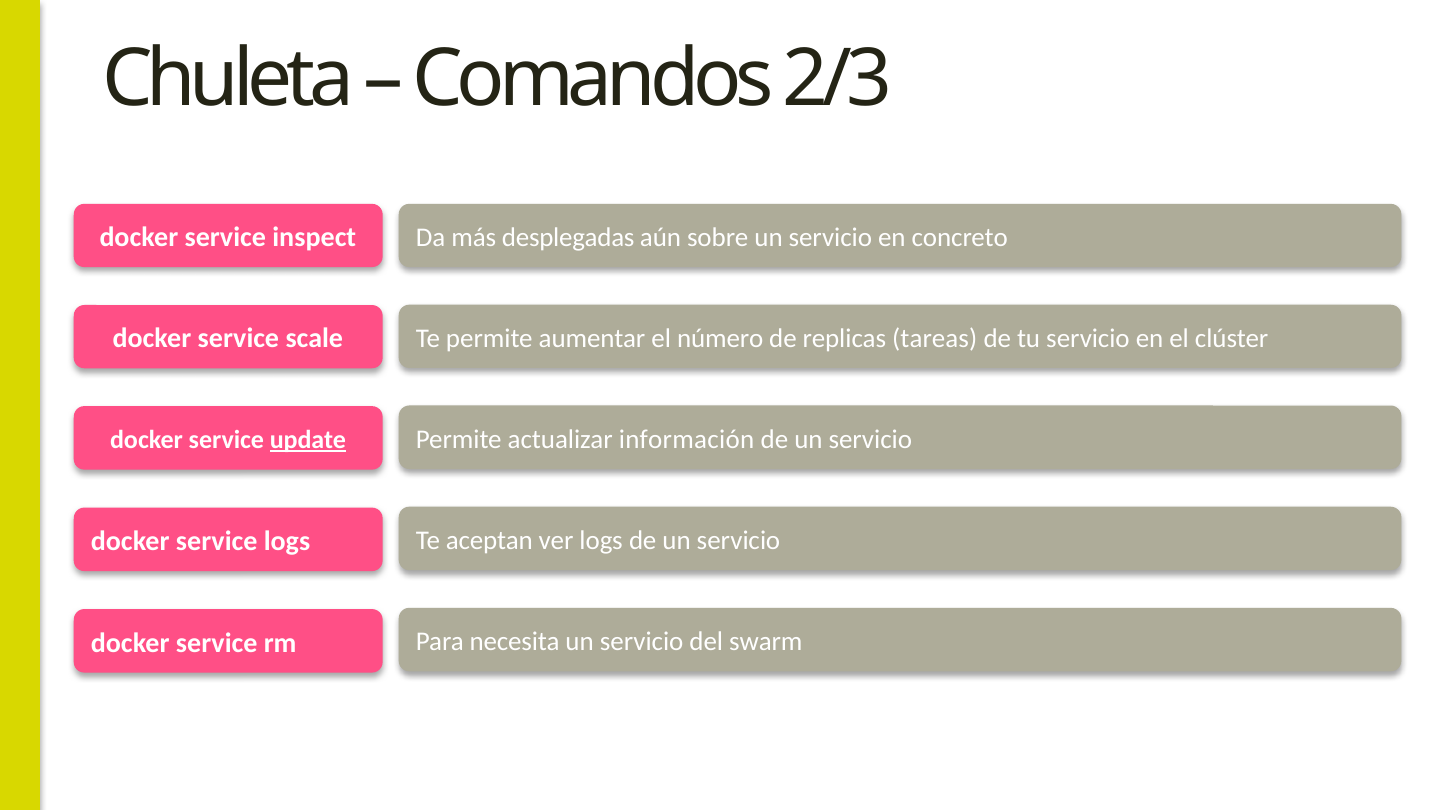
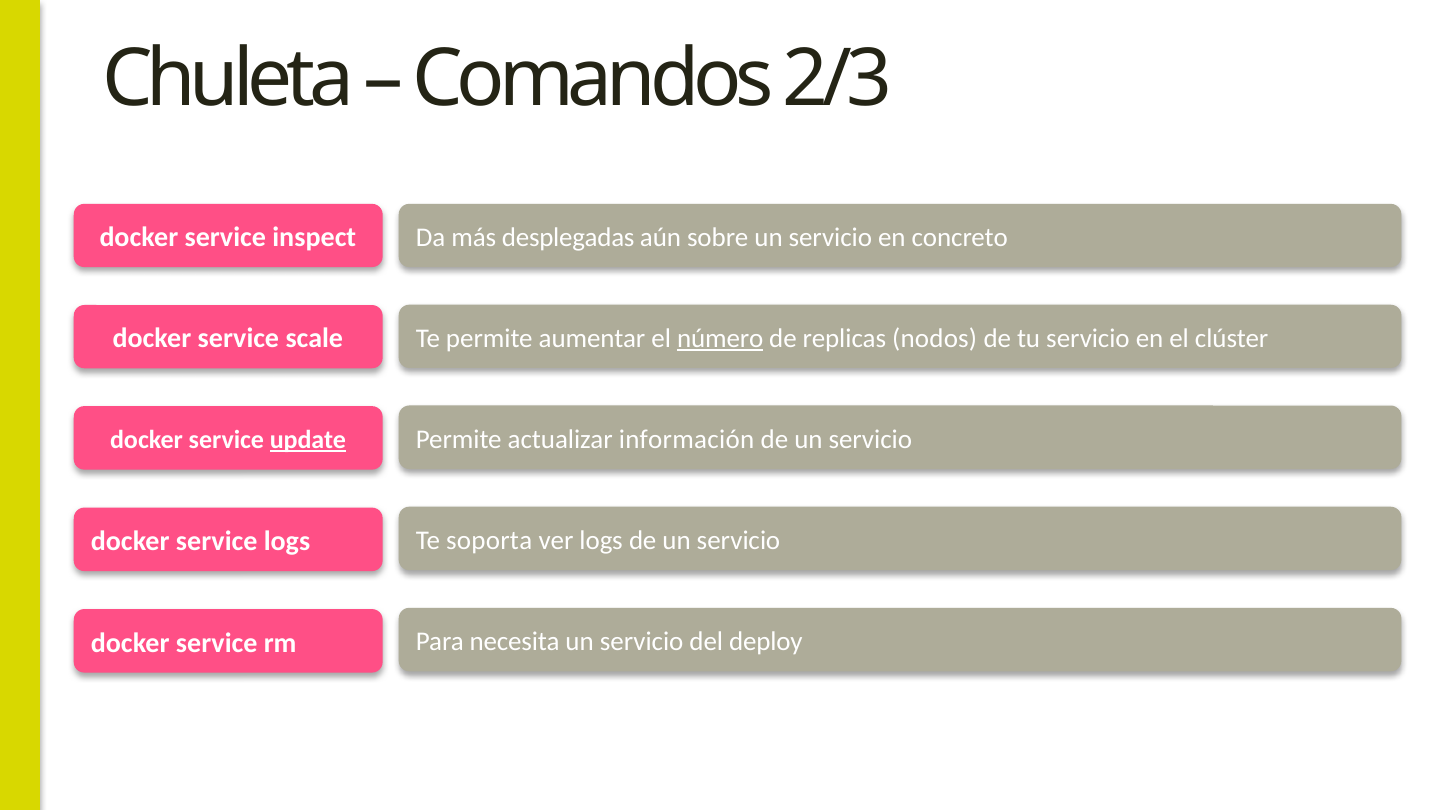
número underline: none -> present (720, 338)
tareas: tareas -> nodos (935, 338)
aceptan: aceptan -> soporta (489, 541)
swarm: swarm -> deploy (766, 642)
